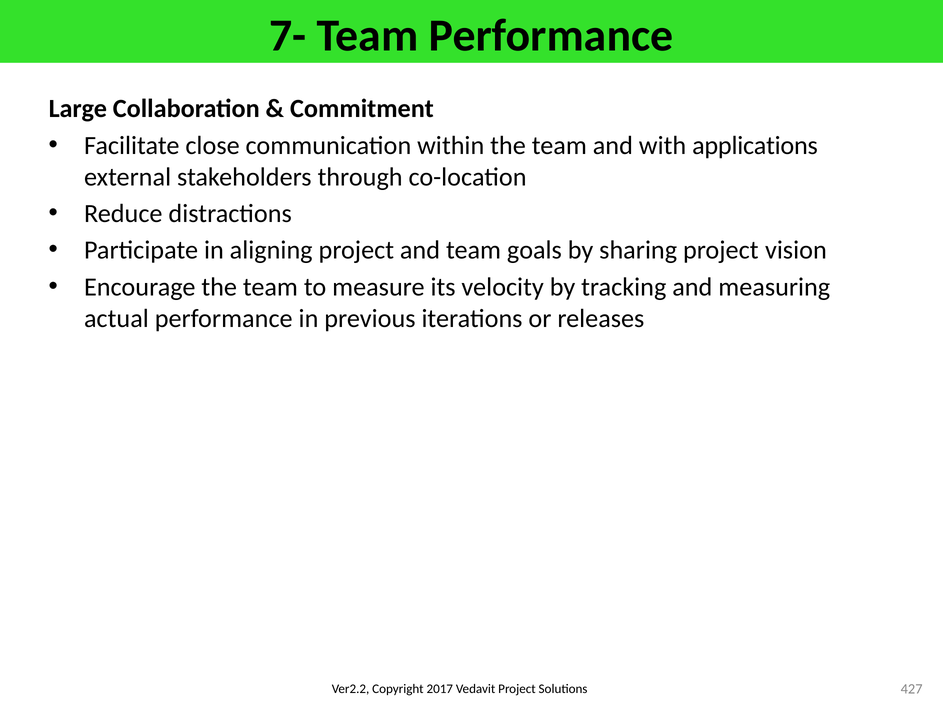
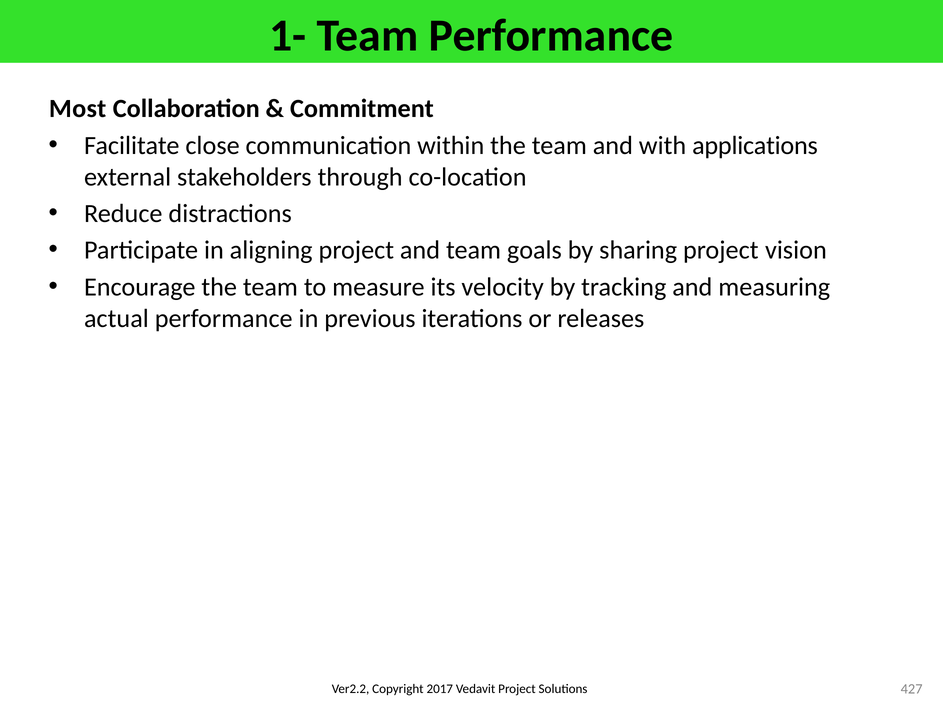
7-: 7- -> 1- (288, 35)
Large: Large -> Most (78, 109)
